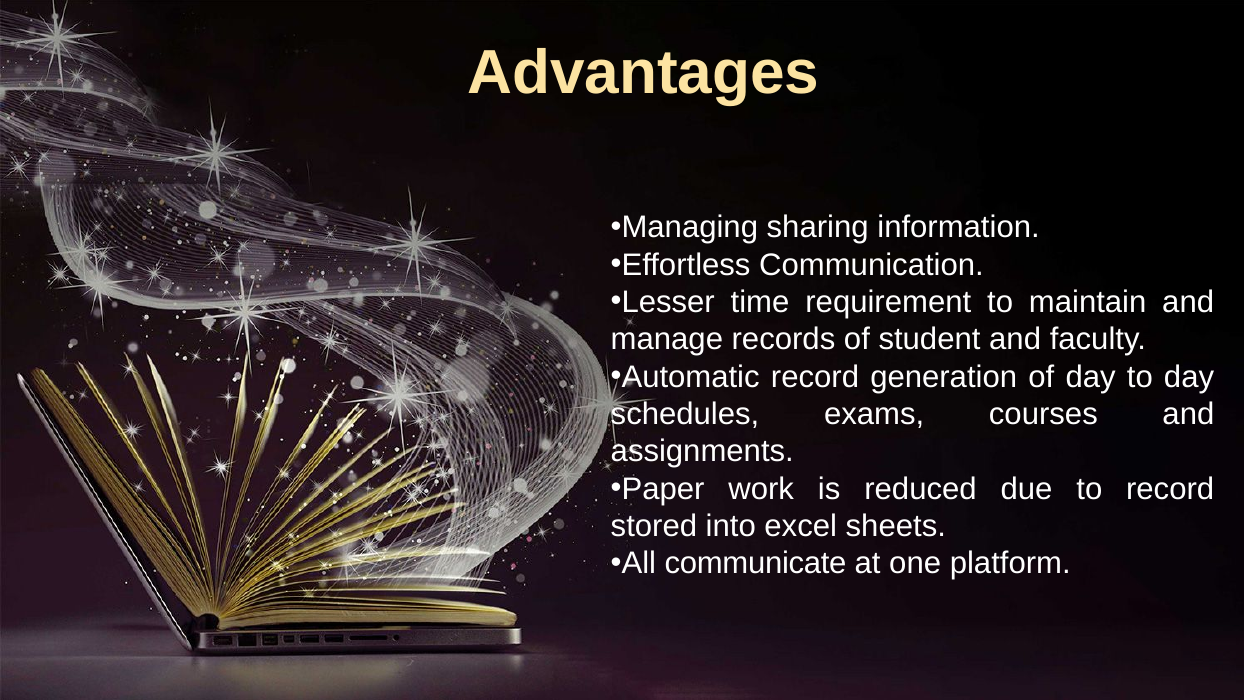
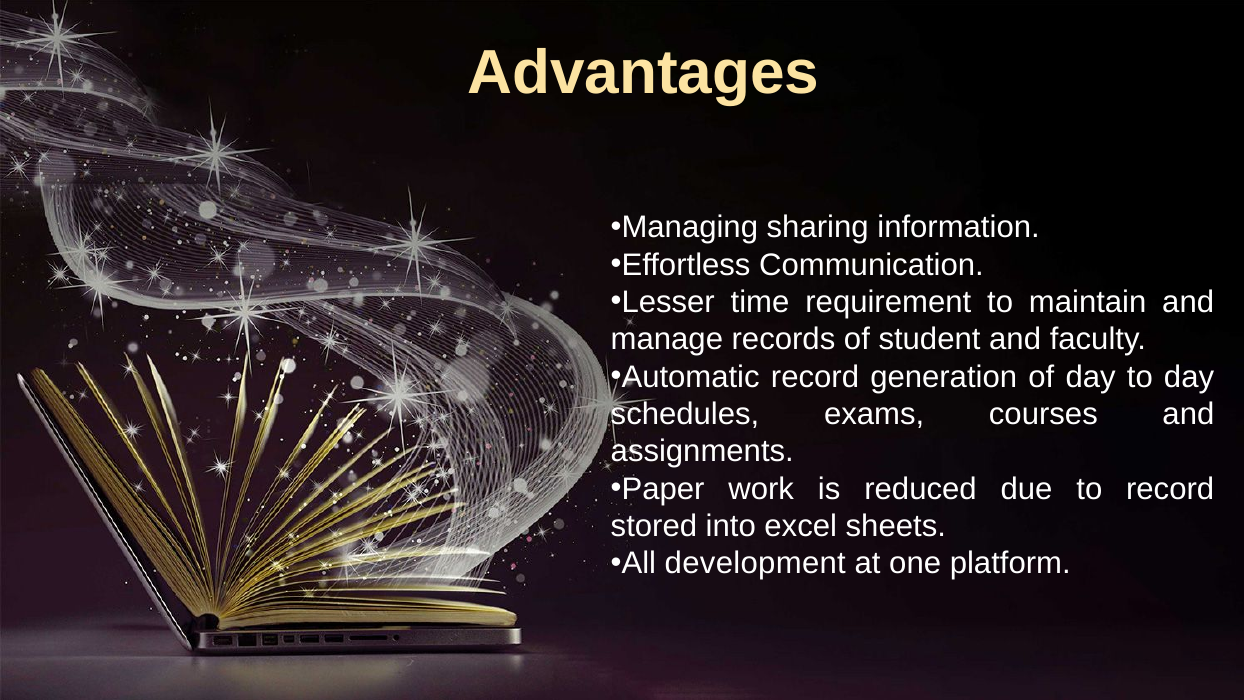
communicate: communicate -> development (755, 563)
